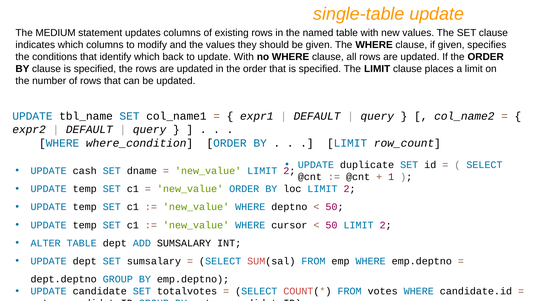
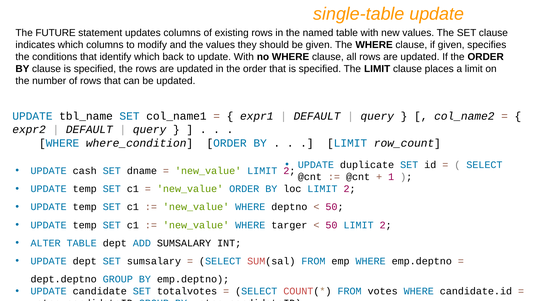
MEDIUM: MEDIUM -> FUTURE (56, 33)
cursor: cursor -> targer (289, 225)
